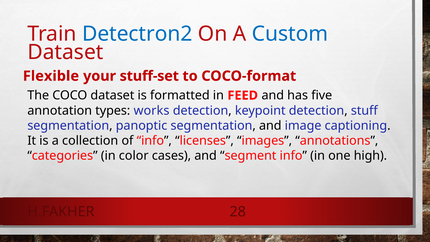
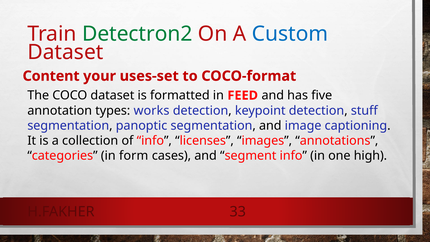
Detectron2 colour: blue -> green (137, 34)
Flexible: Flexible -> Content (51, 76)
stuff-set: stuff-set -> uses-set (149, 76)
color: color -> form (134, 156)
28: 28 -> 33 (238, 212)
